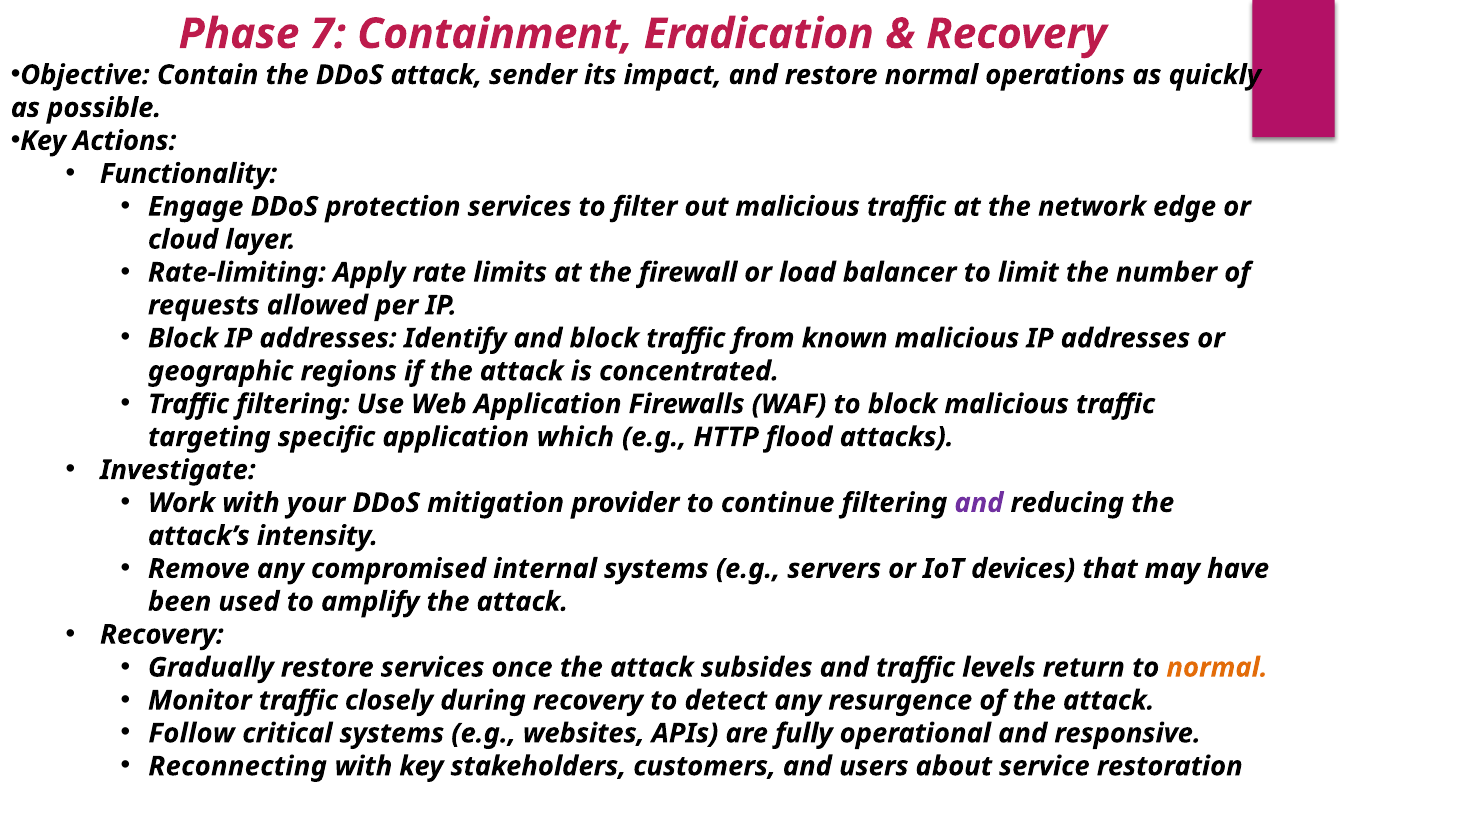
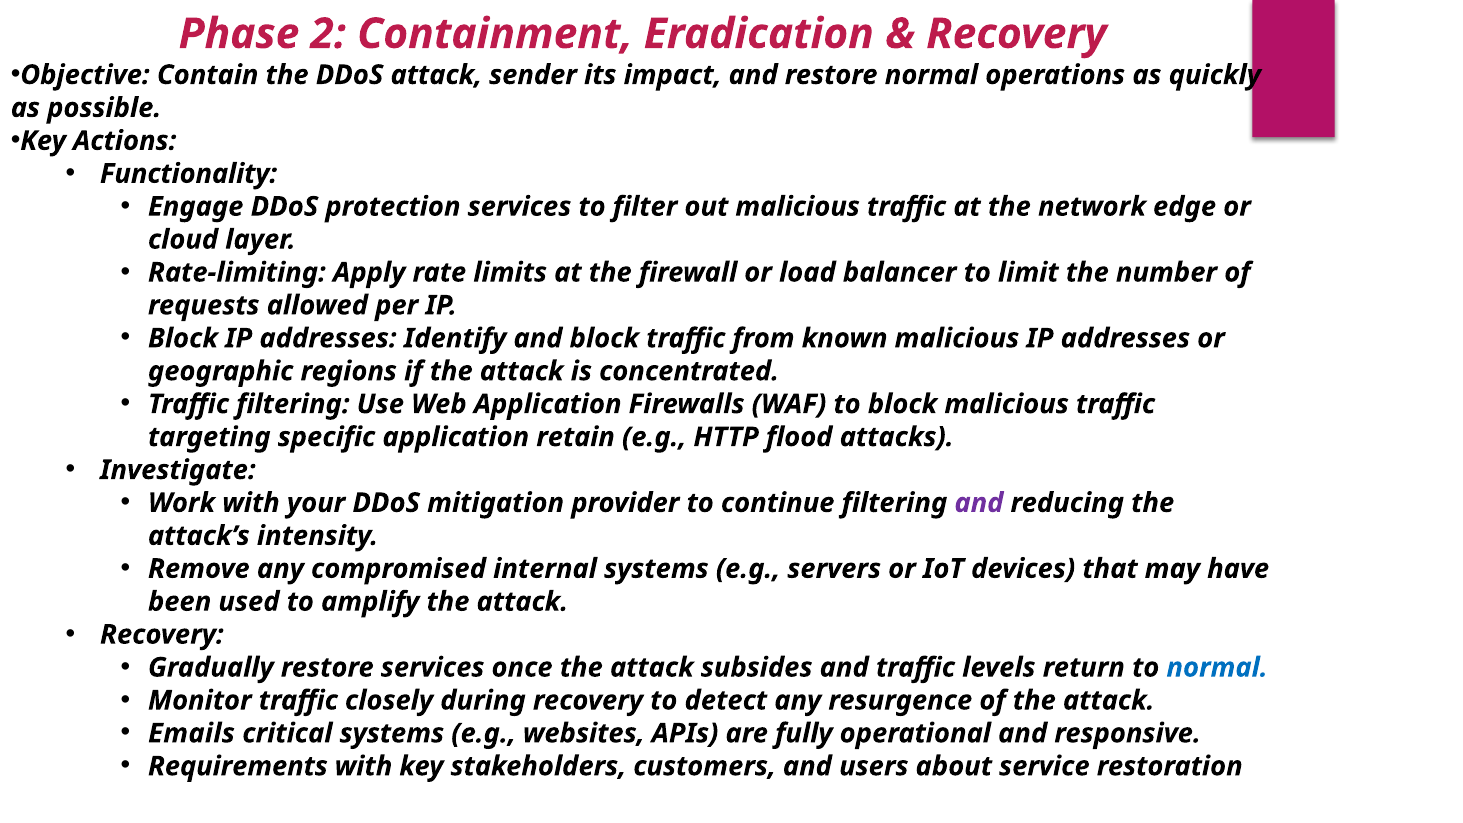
7: 7 -> 2 (328, 34)
which: which -> retain (576, 437)
normal colour: orange -> blue (1217, 667)
Follow: Follow -> Emails (191, 733)
Reconnecting: Reconnecting -> Requirements (238, 766)
